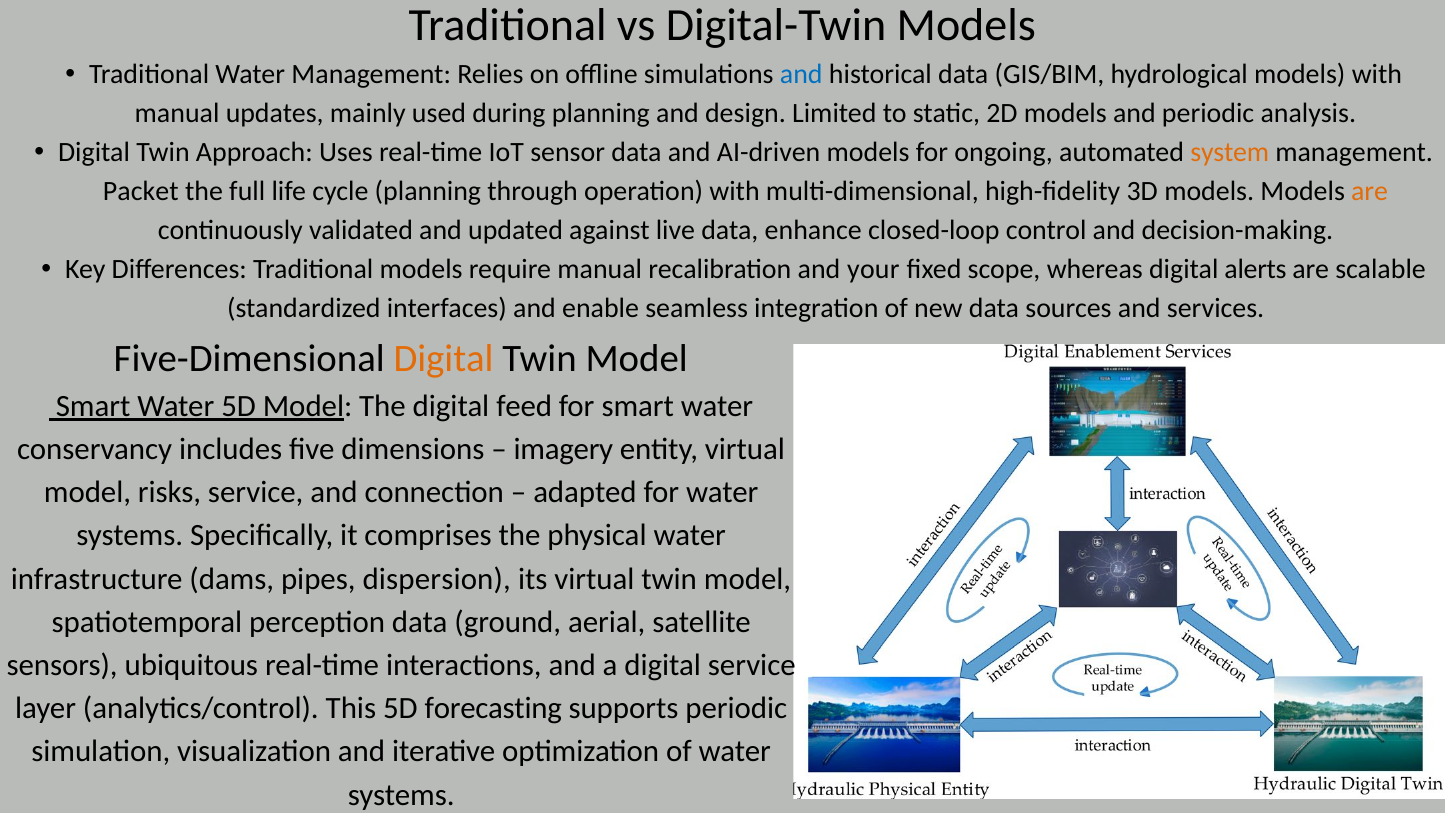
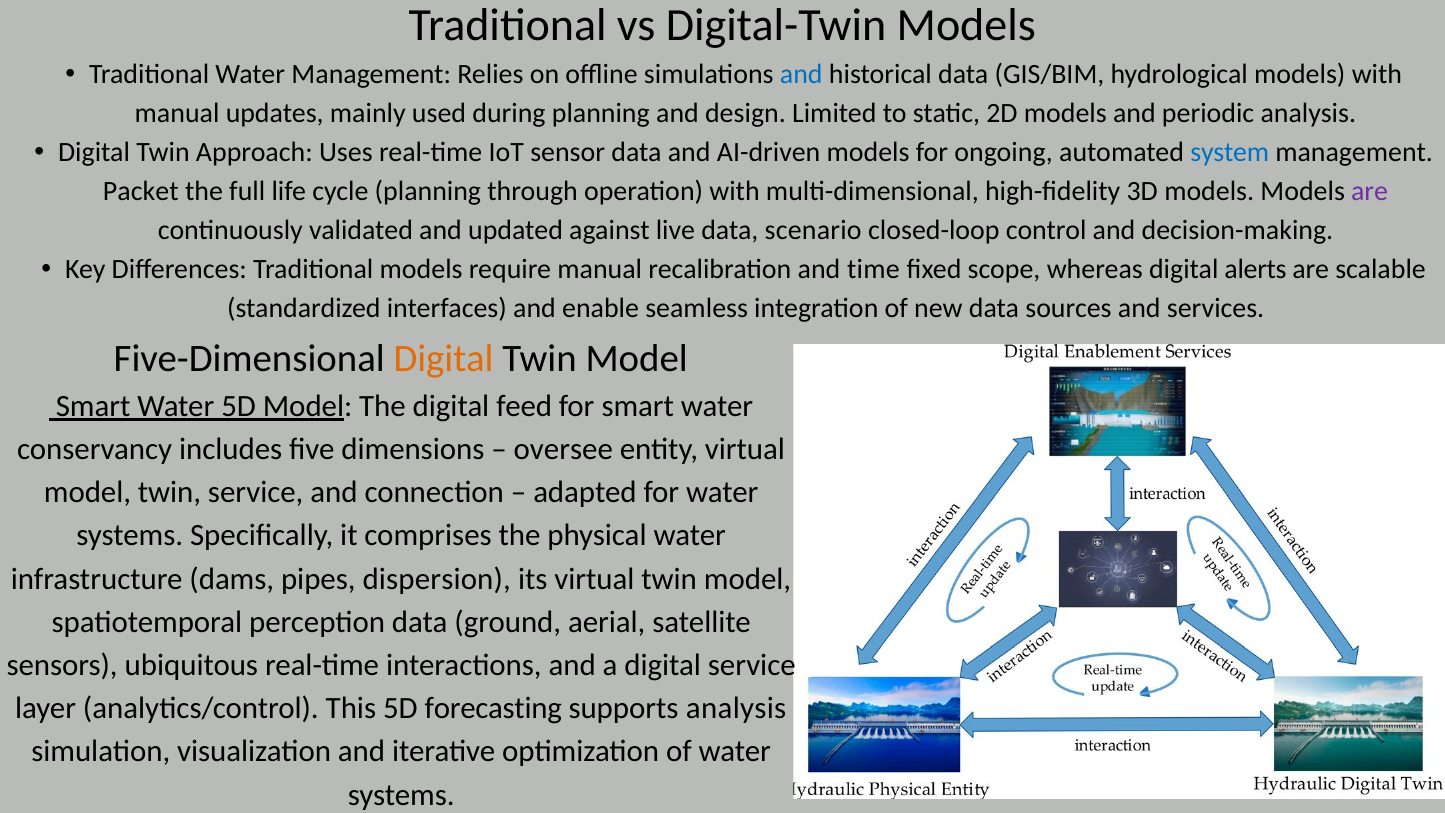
system colour: orange -> blue (1230, 152)
are colour: orange -> purple (1370, 191)
enhance: enhance -> scenario (813, 230)
your: your -> time (873, 269)
imagery: imagery -> oversee (563, 449)
model risks: risks -> twin (170, 492)
supports periodic: periodic -> analysis (736, 708)
